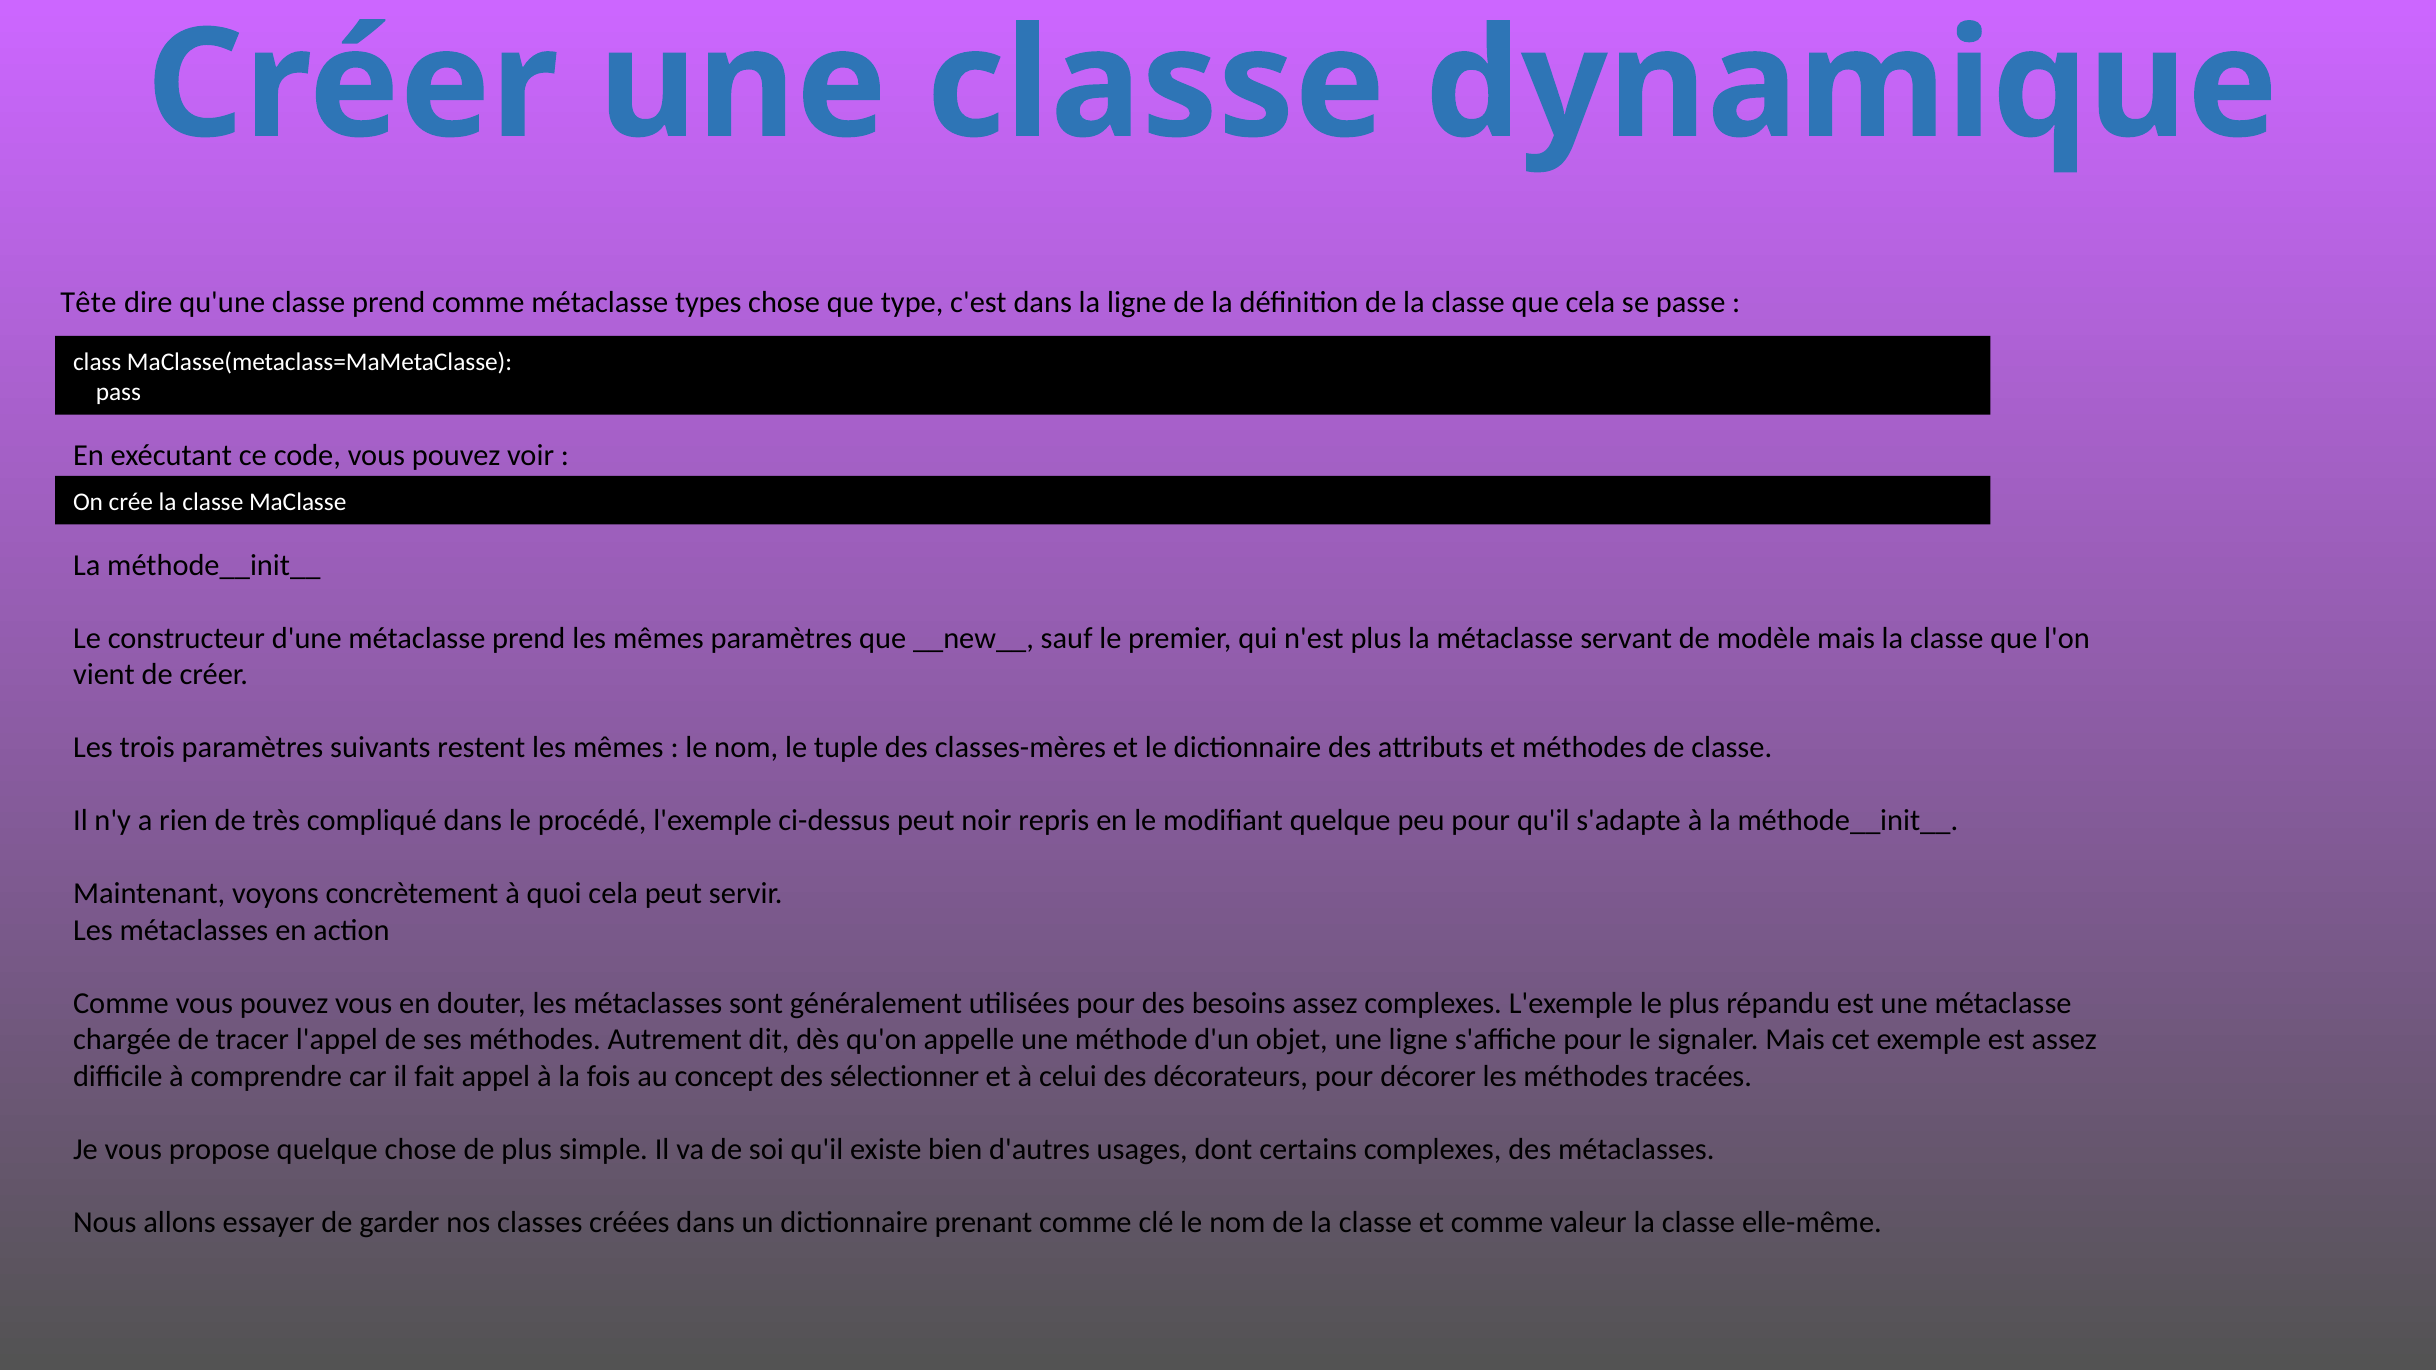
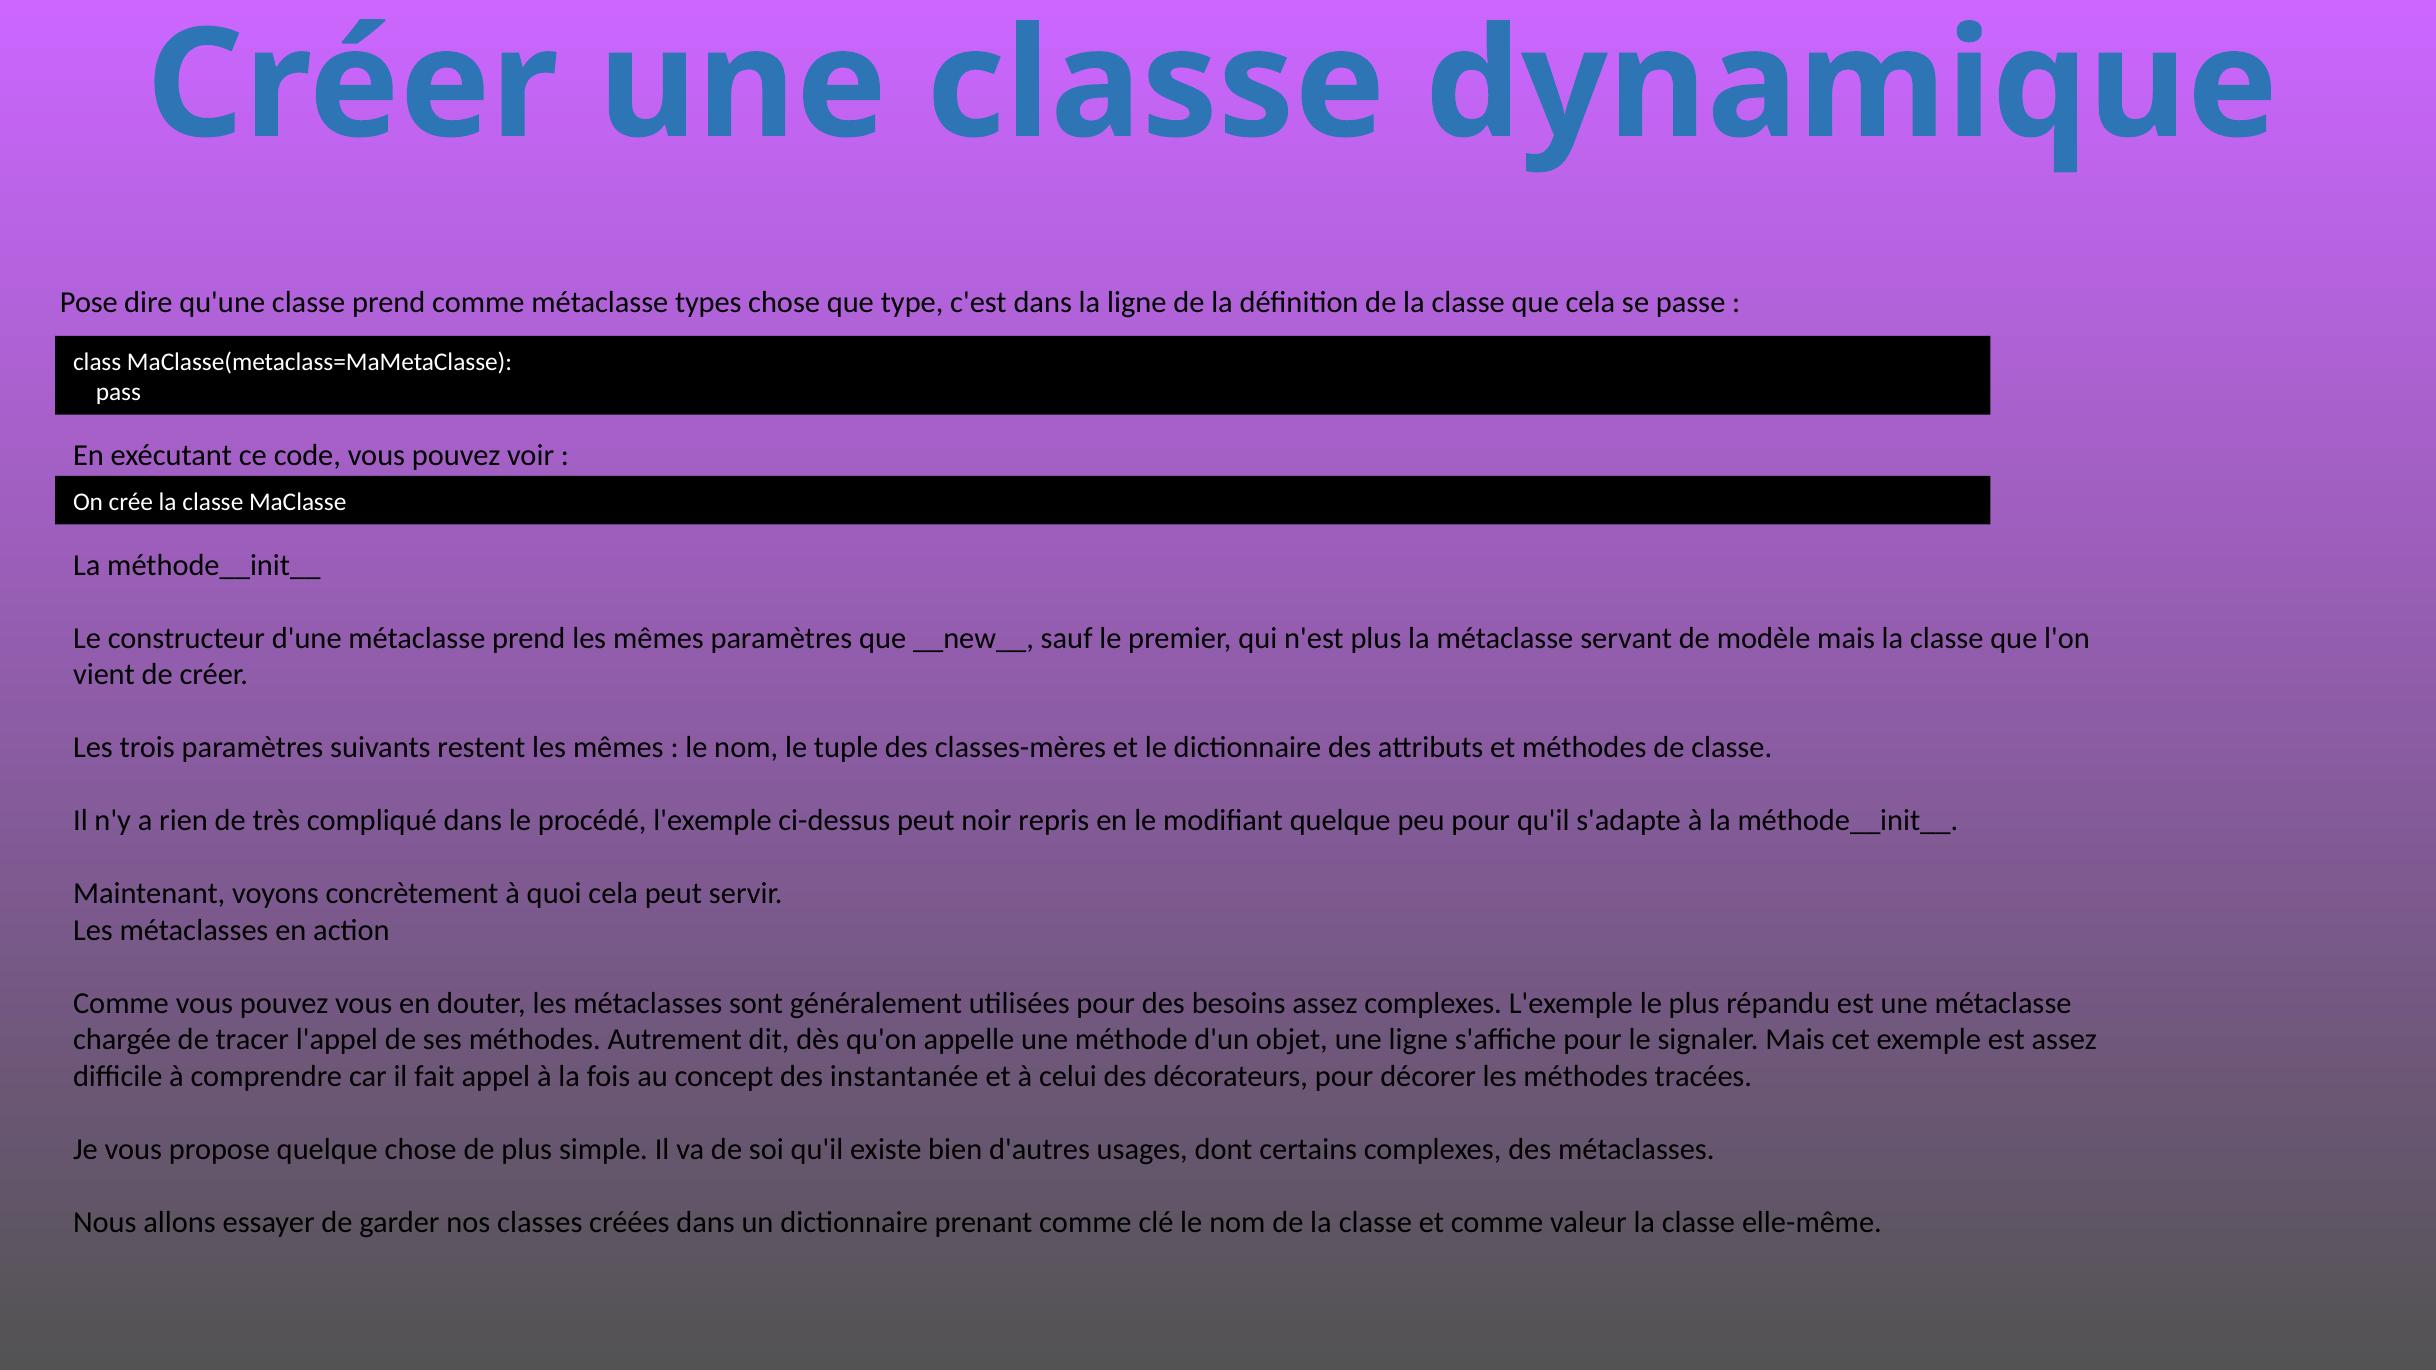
Tête: Tête -> Pose (89, 303)
sélectionner: sélectionner -> instantanée (904, 1077)
